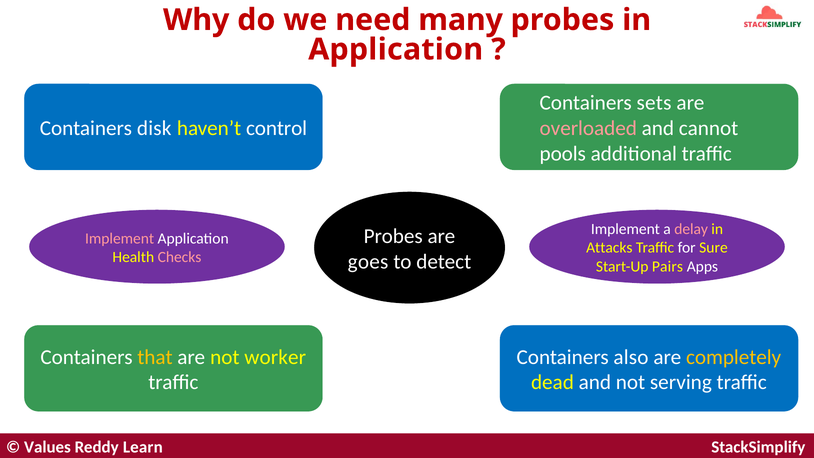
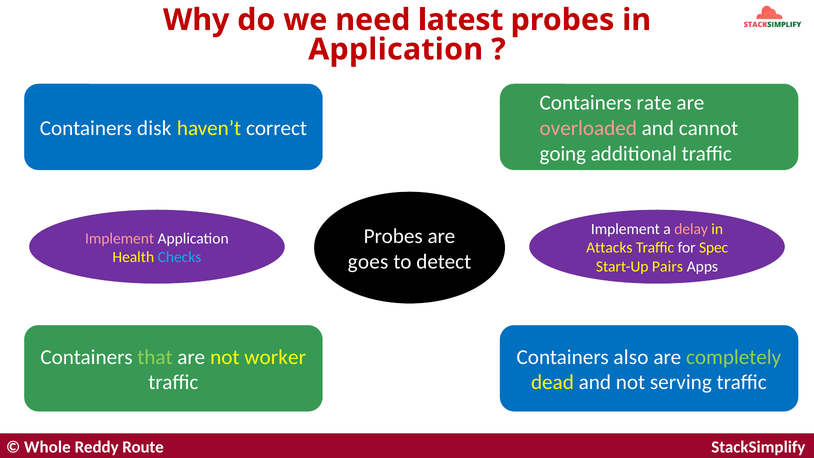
many: many -> latest (461, 20)
sets: sets -> rate (654, 103)
control: control -> correct (277, 128)
pools: pools -> going (563, 154)
Sure: Sure -> Spec (714, 248)
Checks colour: pink -> light blue (180, 257)
that colour: yellow -> light green (155, 357)
completely colour: yellow -> light green (734, 357)
Values: Values -> Whole (47, 447)
Learn: Learn -> Route (143, 447)
